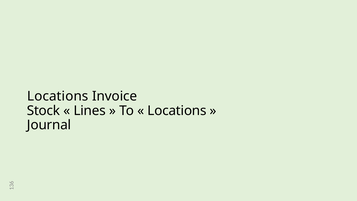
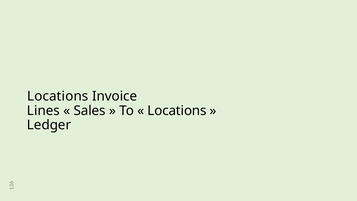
Stock: Stock -> Lines (43, 110)
Lines: Lines -> Sales (90, 110)
Journal: Journal -> Ledger (49, 125)
